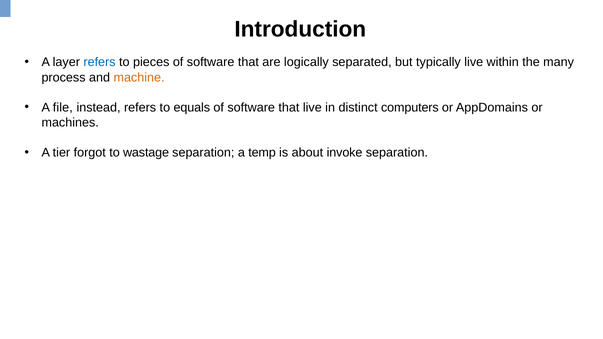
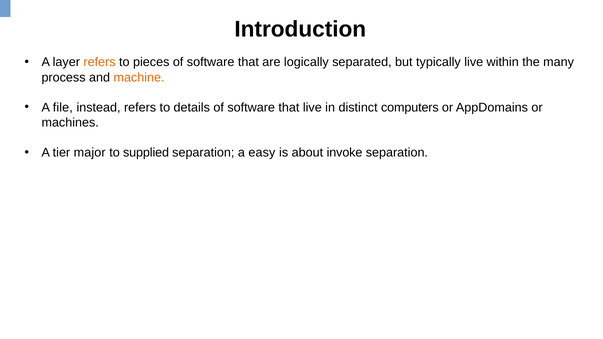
refers colour: blue -> orange (100, 62)
equals: equals -> details (192, 108)
forgot: forgot -> major (90, 153)
wastage: wastage -> supplied (146, 153)
temp: temp -> easy (262, 153)
